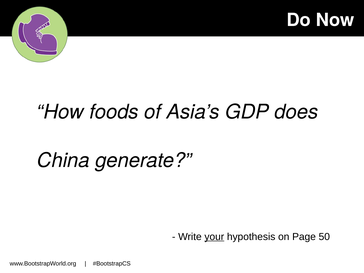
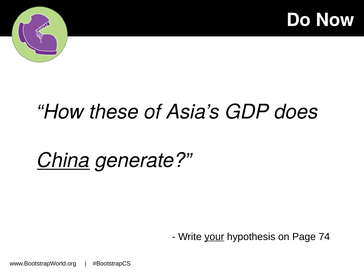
foods: foods -> these (114, 112)
China underline: none -> present (63, 161)
50: 50 -> 74 (324, 237)
